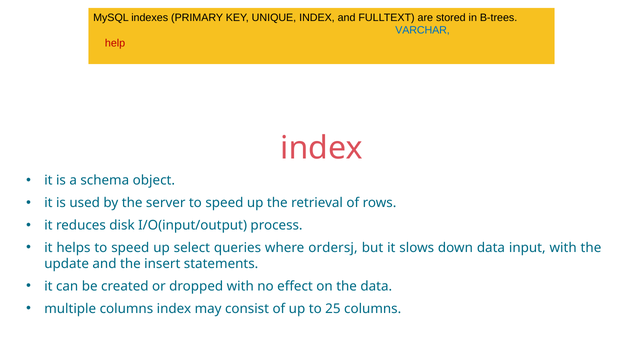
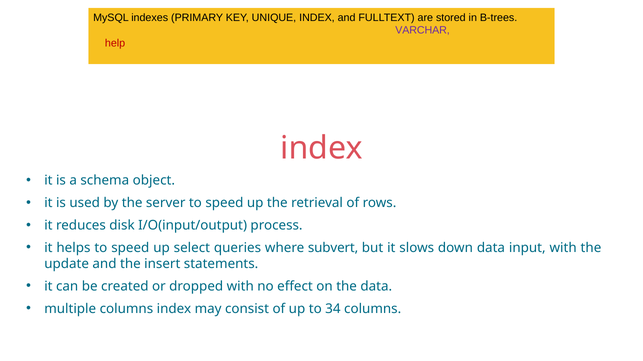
VARCHAR colour: blue -> purple (423, 30)
ordersj: ordersj -> subvert (333, 248)
25: 25 -> 34 (333, 309)
